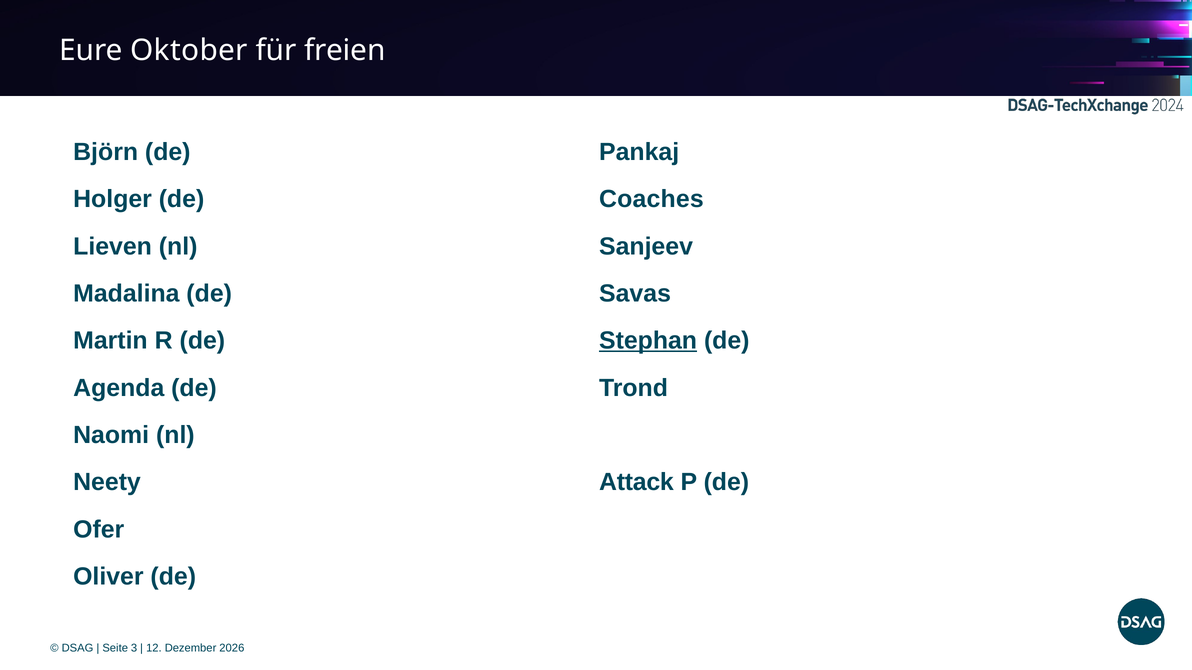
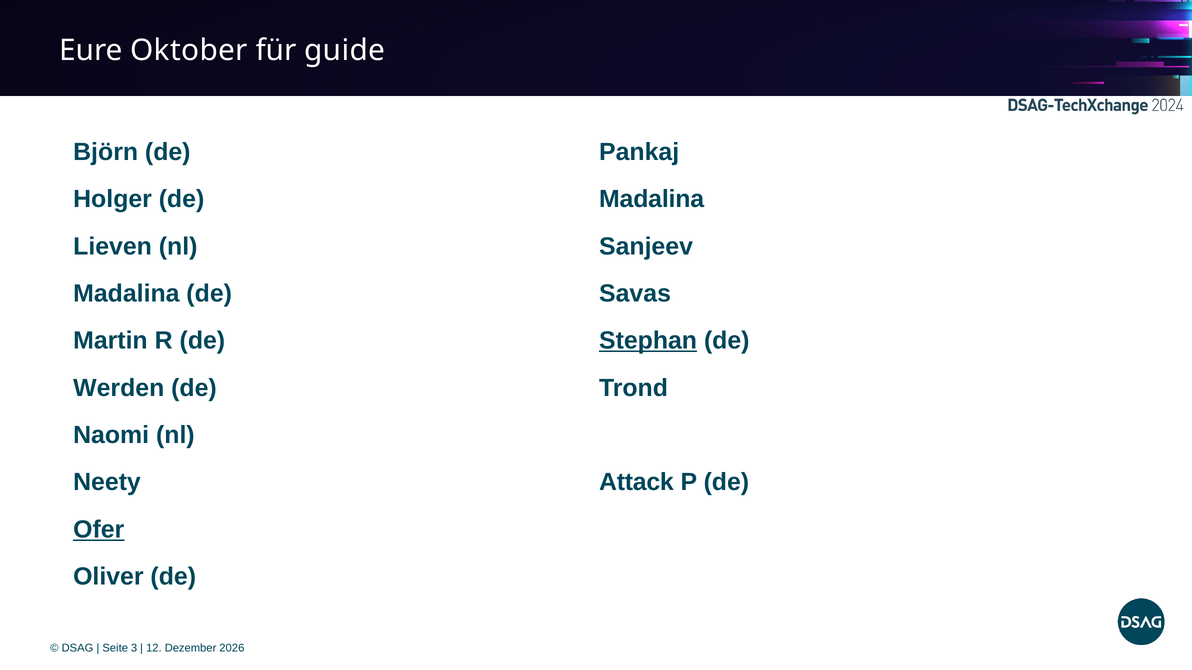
freien: freien -> guide (345, 50)
Coaches: Coaches -> Madalina (652, 199)
Agenda: Agenda -> Werden (119, 388)
Ofer underline: none -> present (99, 530)
